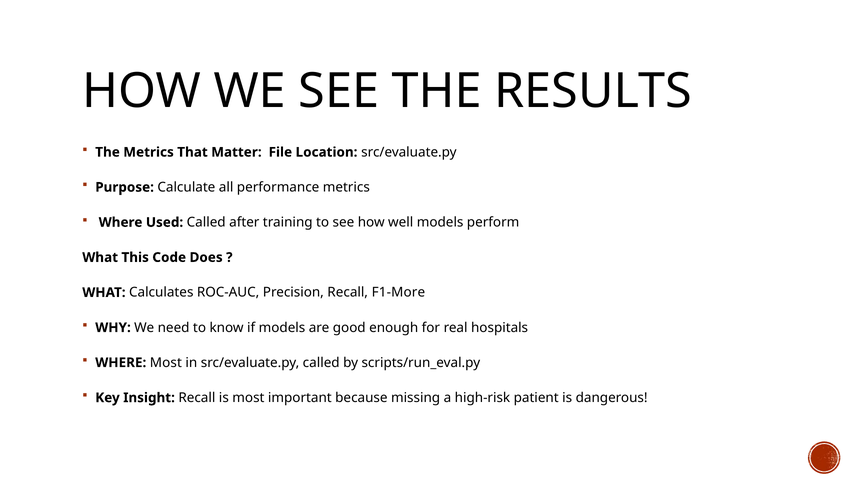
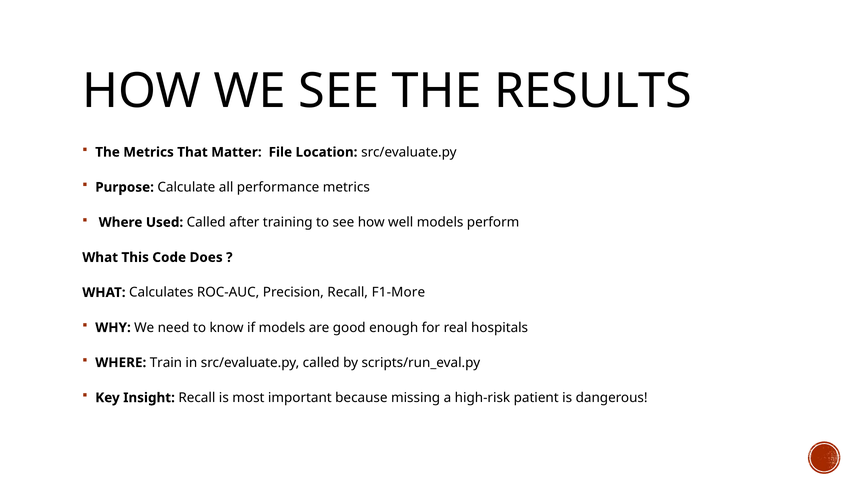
WHERE Most: Most -> Train (166, 363)
